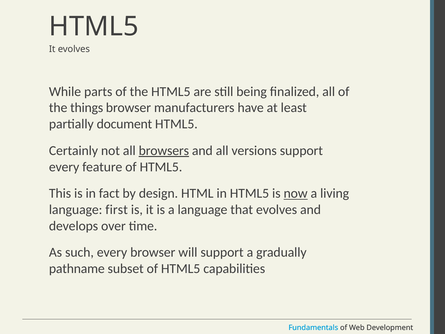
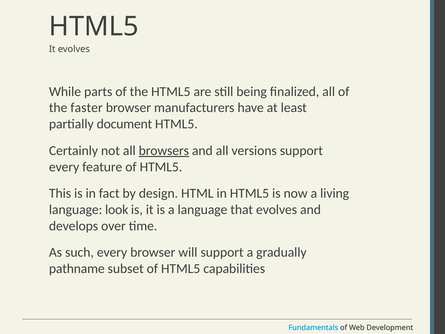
things: things -> faster (87, 108)
now underline: present -> none (296, 193)
first: first -> look (117, 210)
